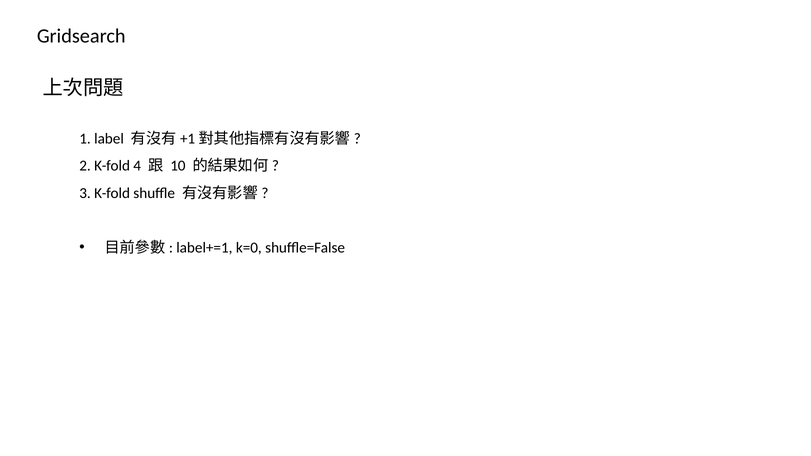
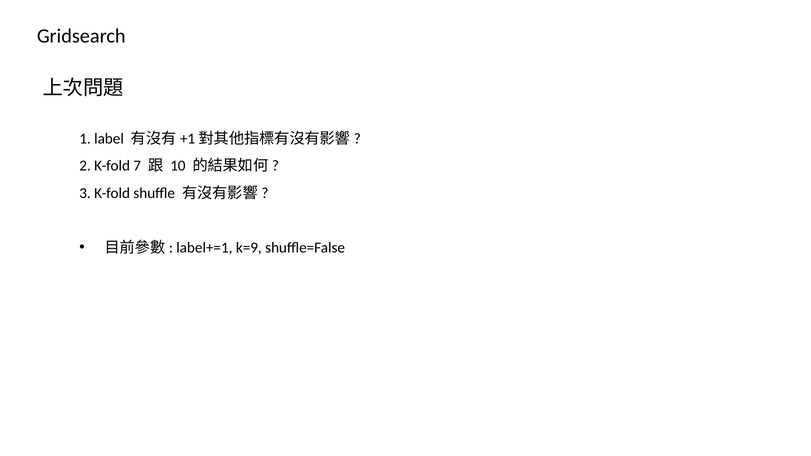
4: 4 -> 7 (137, 166)
k=0: k=0 -> k=9 (249, 248)
